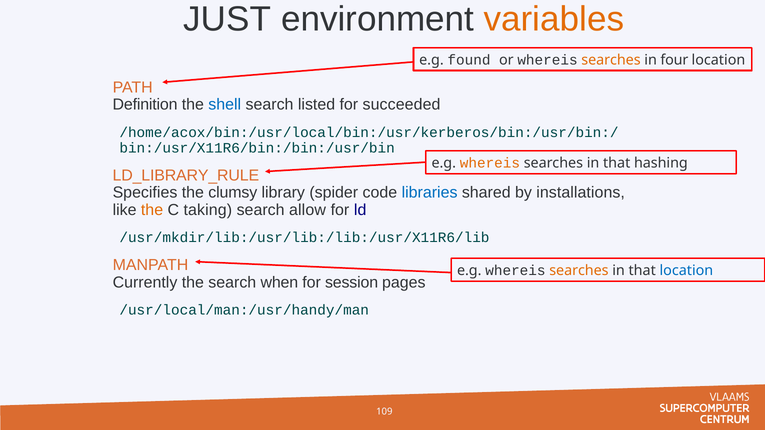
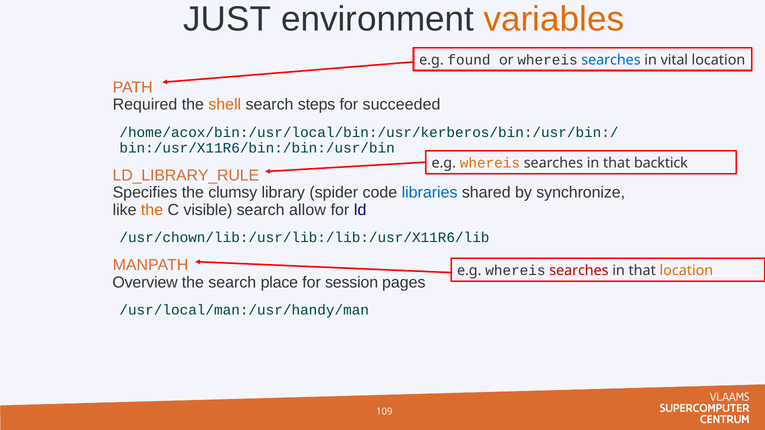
searches colour: orange -> blue (611, 60)
four: four -> vital (674, 60)
Definition: Definition -> Required (145, 105)
shell colour: blue -> orange (225, 105)
listed: listed -> steps (317, 105)
hashing: hashing -> backtick (661, 163)
installations: installations -> synchronize (581, 193)
taking: taking -> visible (208, 210)
/usr/mkdir/lib:/usr/lib:/lib:/usr/X11R6/lib: /usr/mkdir/lib:/usr/lib:/lib:/usr/X11R6/lib -> /usr/chown/lib:/usr/lib:/lib:/usr/X11R6/lib (304, 238)
searches colour: orange -> red (579, 271)
location colour: blue -> orange (686, 271)
Currently: Currently -> Overview (145, 282)
when: when -> place (279, 282)
